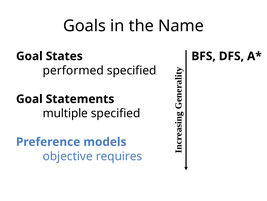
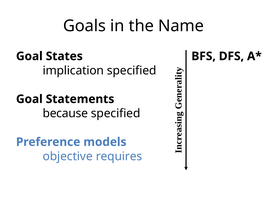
performed: performed -> implication (73, 70)
multiple: multiple -> because (65, 113)
